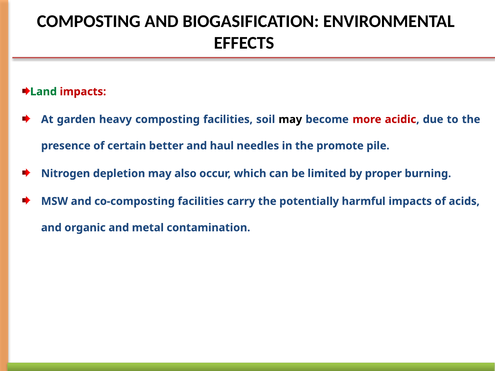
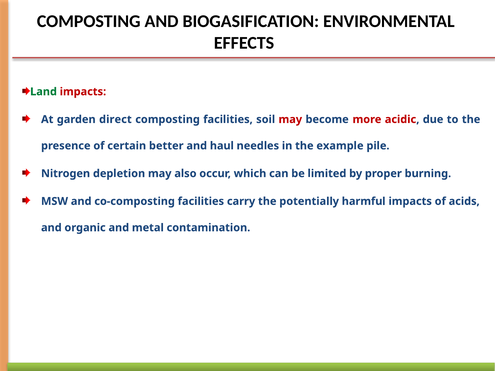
heavy: heavy -> direct (115, 119)
may colour: black -> red (290, 119)
promote: promote -> example (340, 146)
